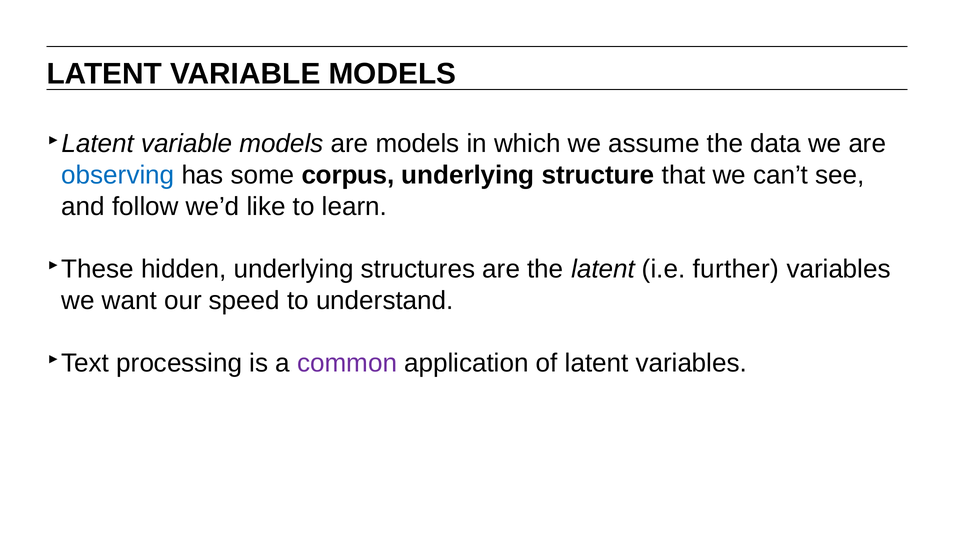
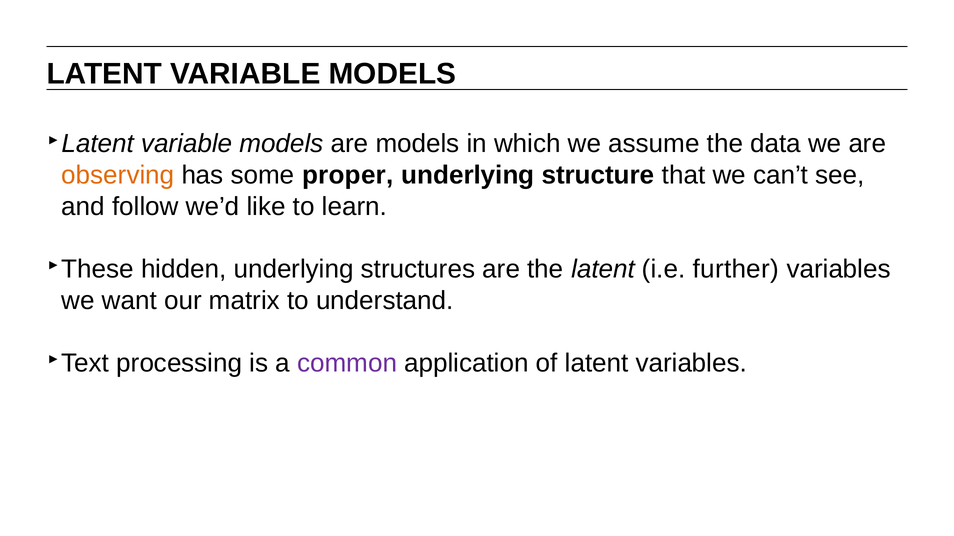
observing colour: blue -> orange (118, 175)
corpus: corpus -> proper (348, 175)
speed: speed -> matrix (244, 300)
